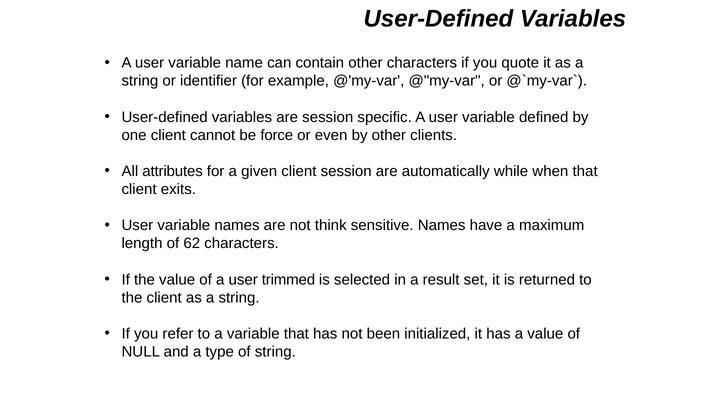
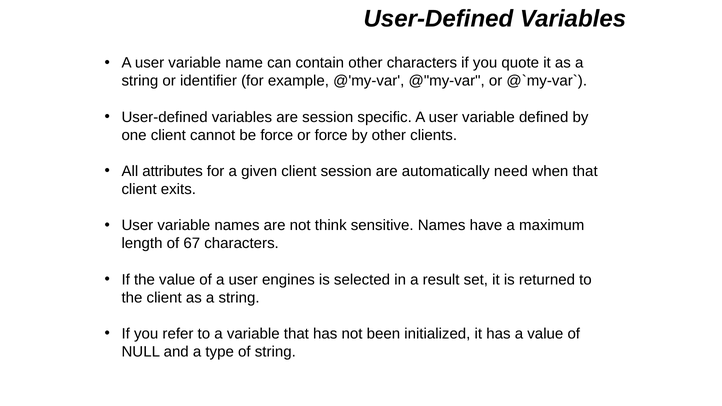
or even: even -> force (331, 135)
while: while -> need (511, 171)
62: 62 -> 67 (192, 244)
trimmed: trimmed -> engines (288, 280)
